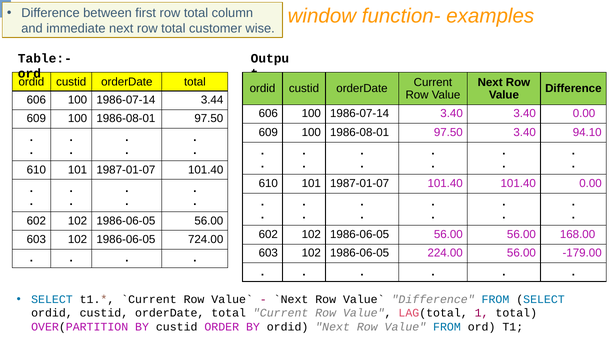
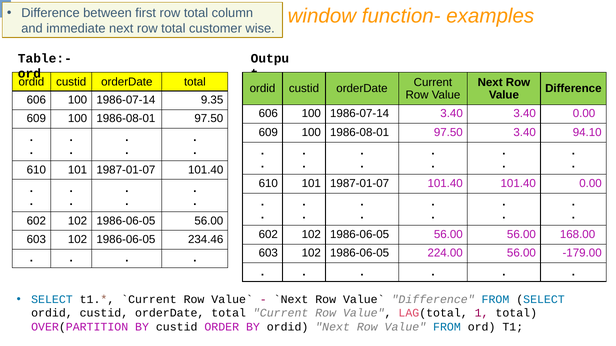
3.44: 3.44 -> 9.35 (212, 100)
724.00: 724.00 -> 234.46 (206, 240)
